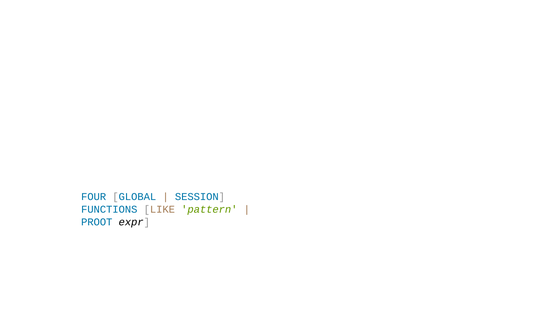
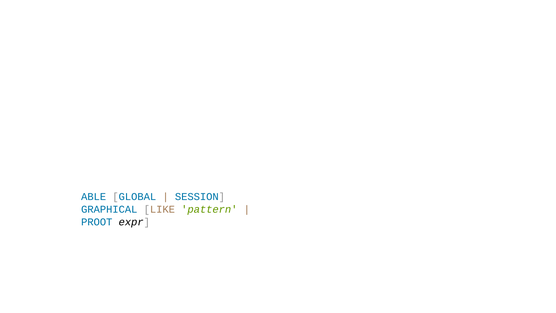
FOUR: FOUR -> ABLE (94, 197)
FUNCTIONS: FUNCTIONS -> GRAPHICAL (109, 209)
